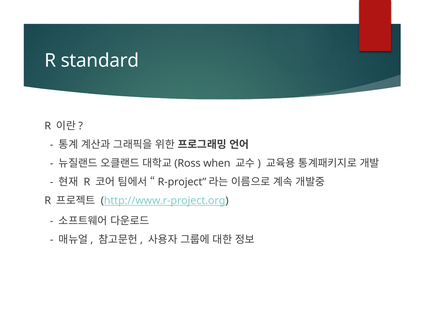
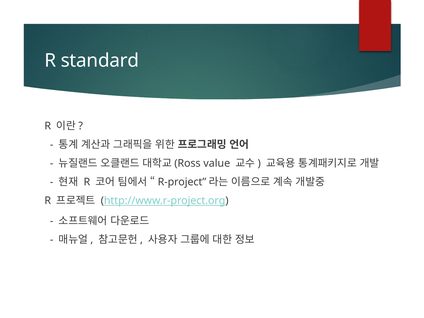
when: when -> value (217, 163)
